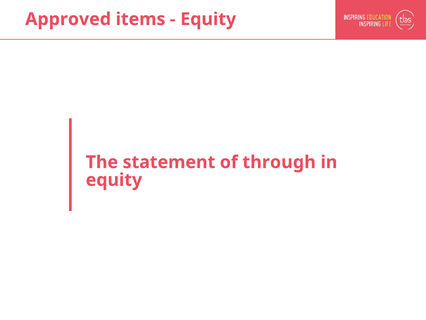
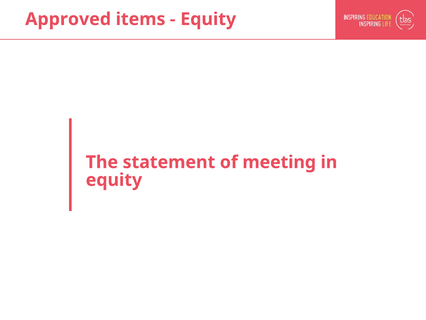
through: through -> meeting (279, 162)
